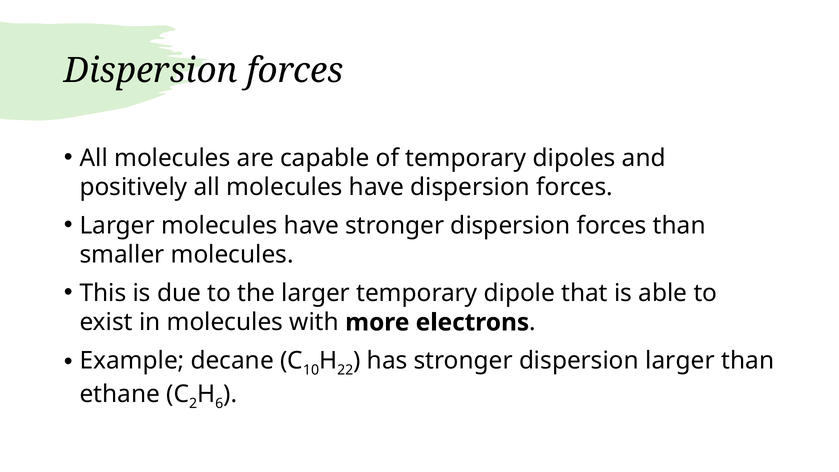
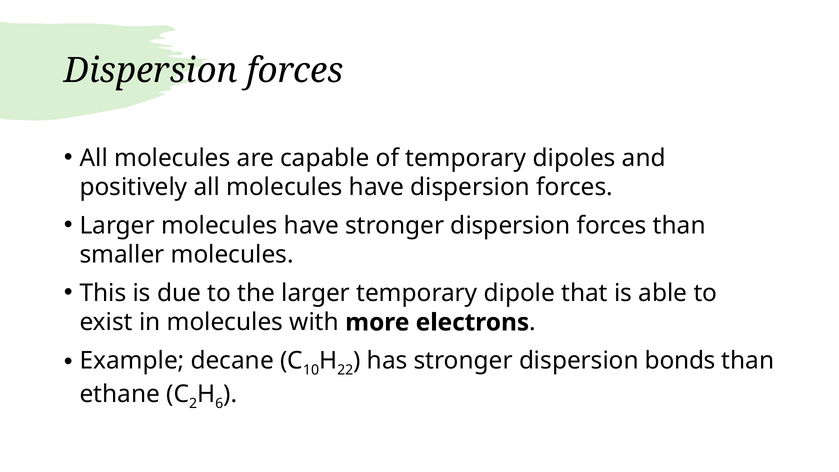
dispersion larger: larger -> bonds (680, 361)
